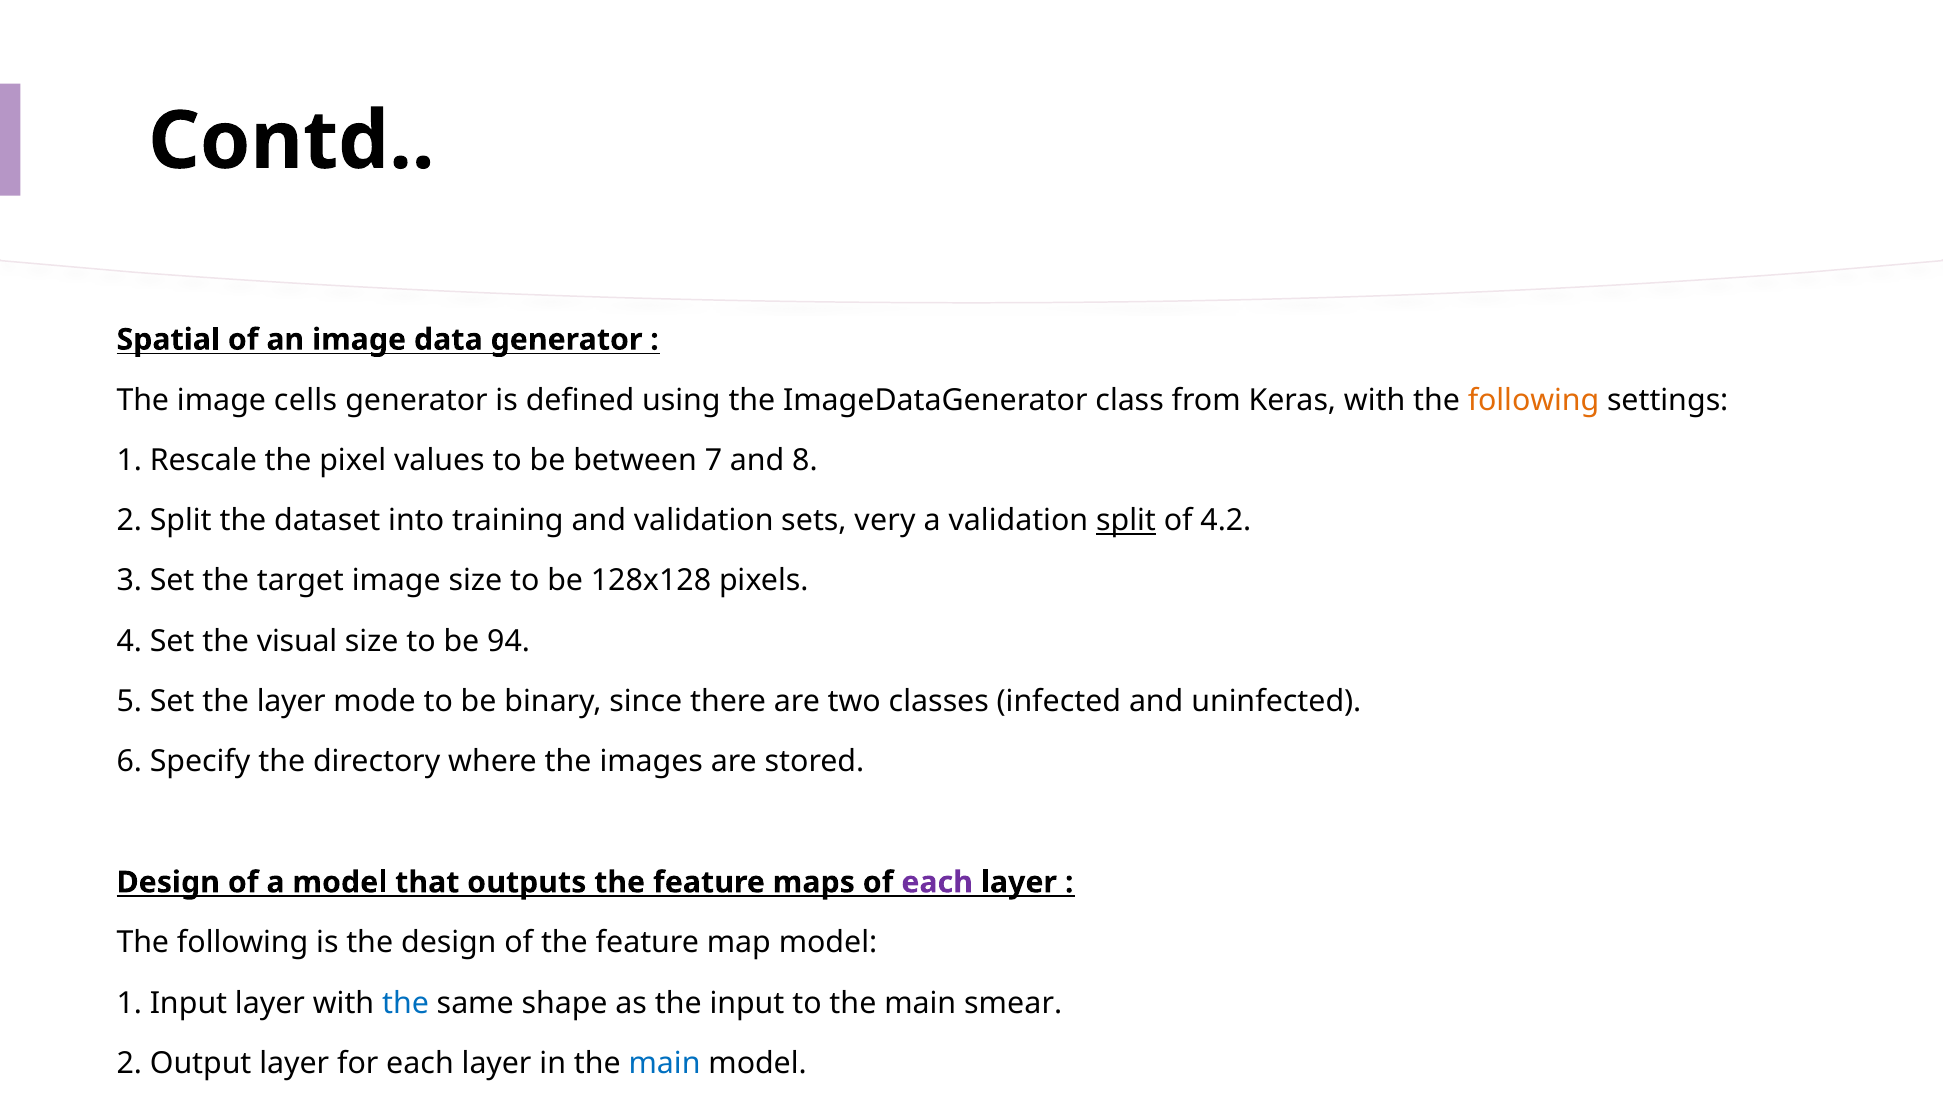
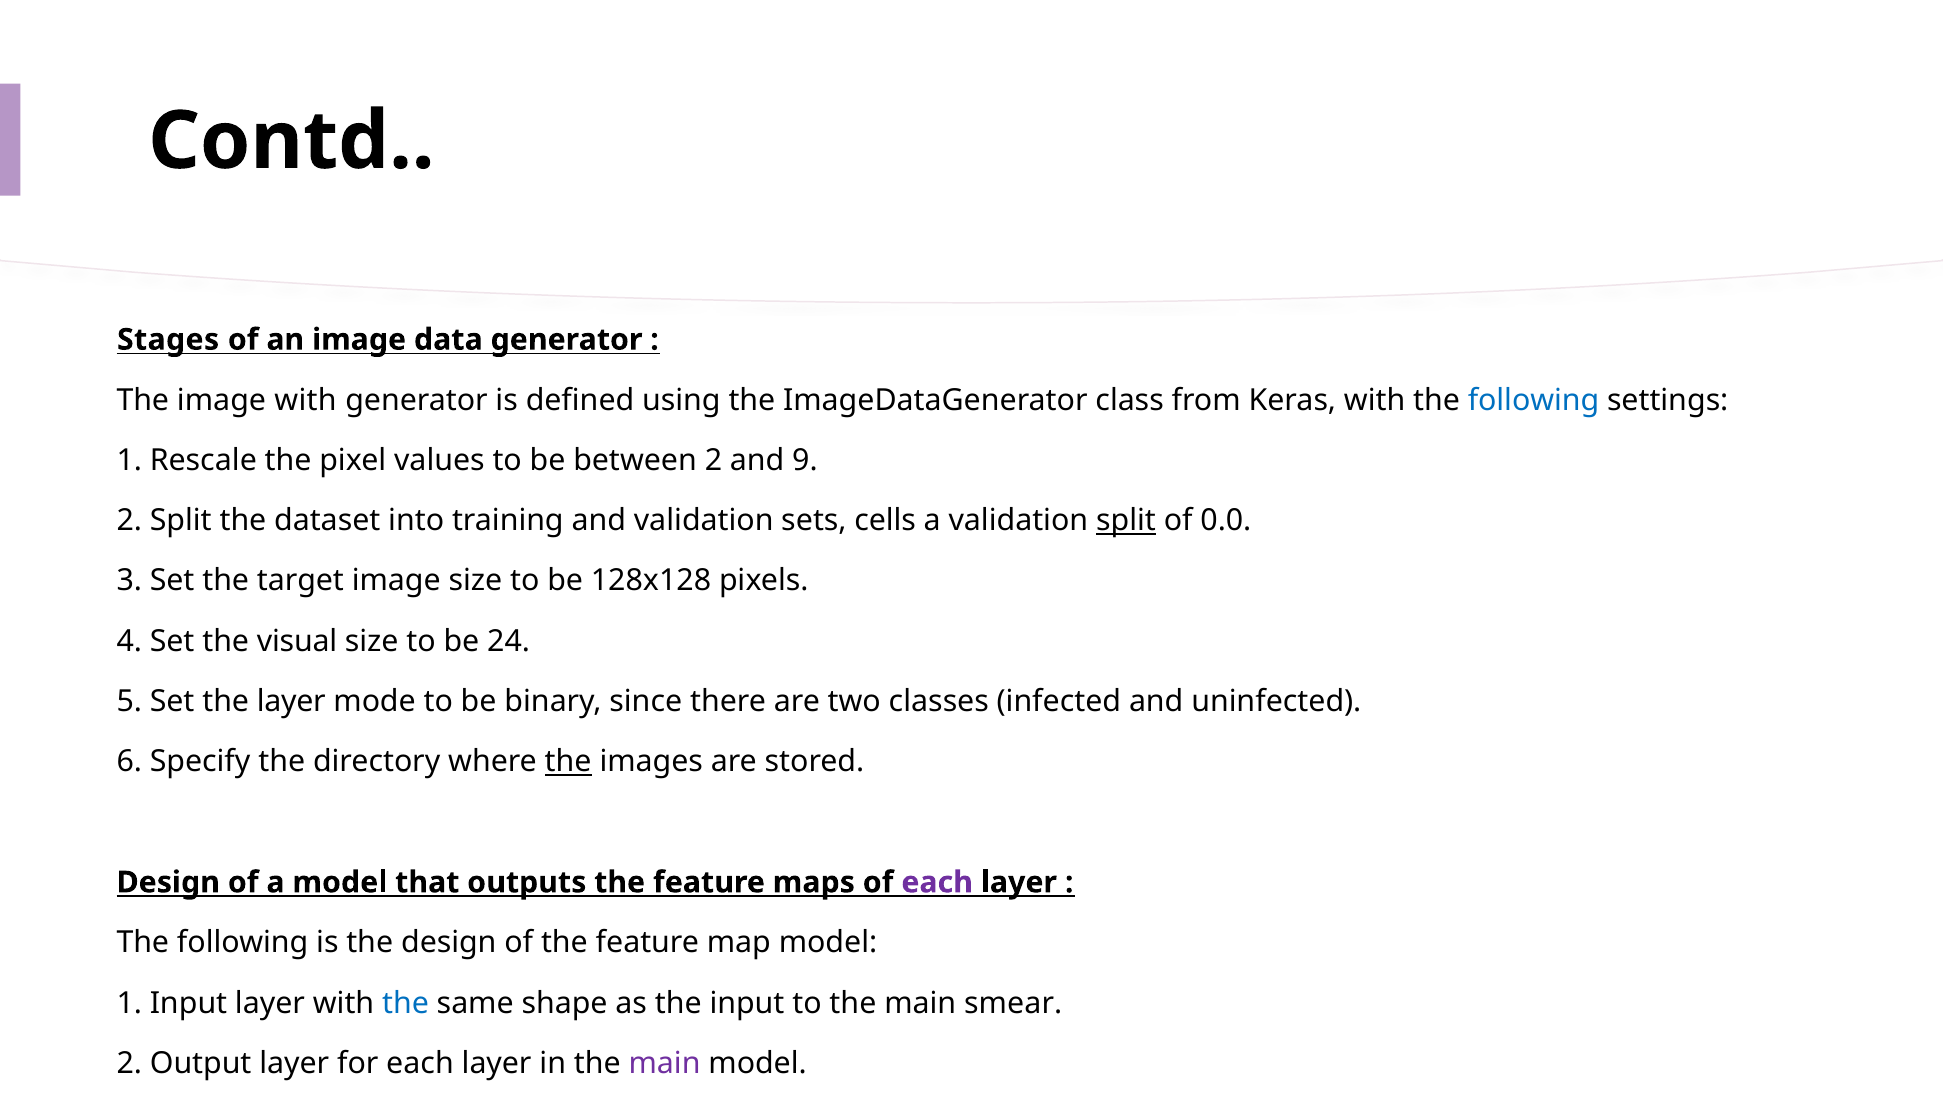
Spatial: Spatial -> Stages (168, 340)
image cells: cells -> with (306, 400)
following colour: orange -> blue (1534, 400)
between 7: 7 -> 2 (713, 460)
8: 8 -> 9 (805, 460)
very: very -> cells (885, 521)
4.2: 4.2 -> 0.0 (1226, 521)
94: 94 -> 24 (509, 641)
the underline: none -> present (568, 762)
main colour: blue -> purple (665, 1063)
